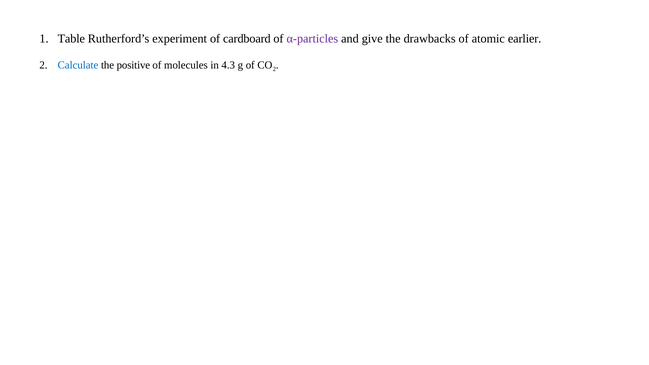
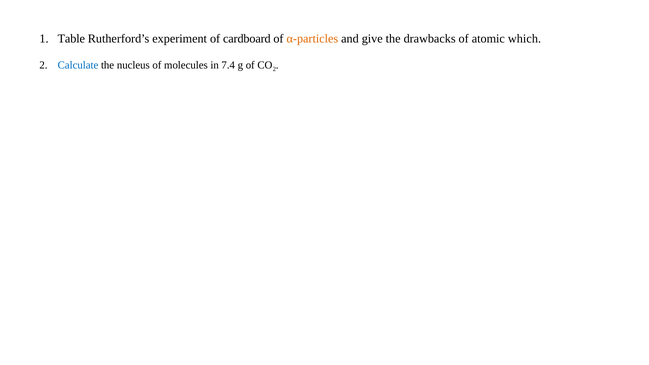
α-particles colour: purple -> orange (312, 39)
earlier: earlier -> which (525, 39)
positive: positive -> nucleus (133, 65)
4.3: 4.3 -> 7.4 (228, 65)
